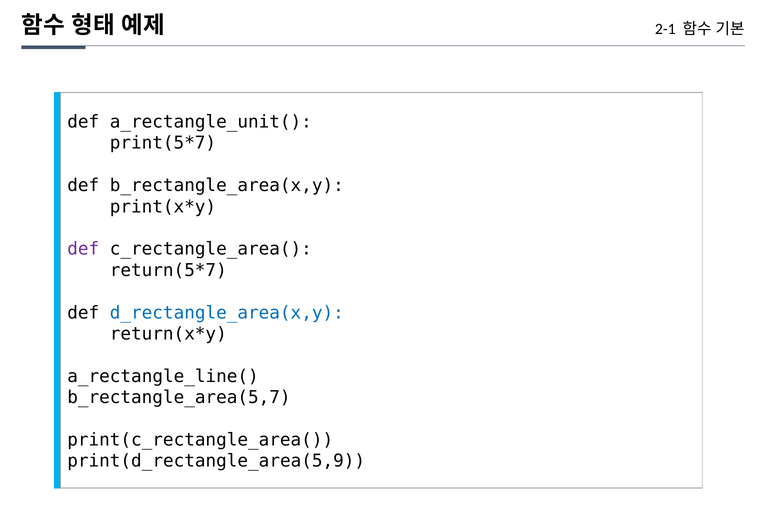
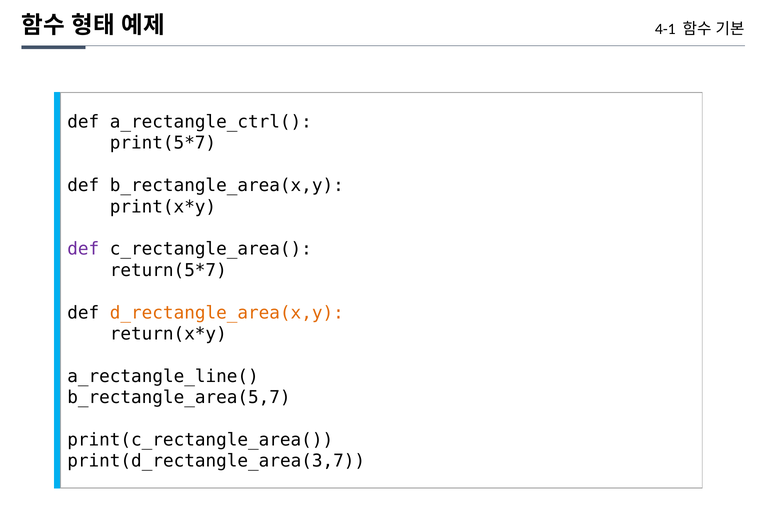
2-1: 2-1 -> 4-1 (665, 29)
a_rectangle_unit(: a_rectangle_unit( -> a_rectangle_ctrl( (211, 122)
d_rectangle_area(x,y colour: blue -> orange (227, 313)
print(d_rectangle_area(5,9: print(d_rectangle_area(5,9 -> print(d_rectangle_area(3,7 (216, 461)
